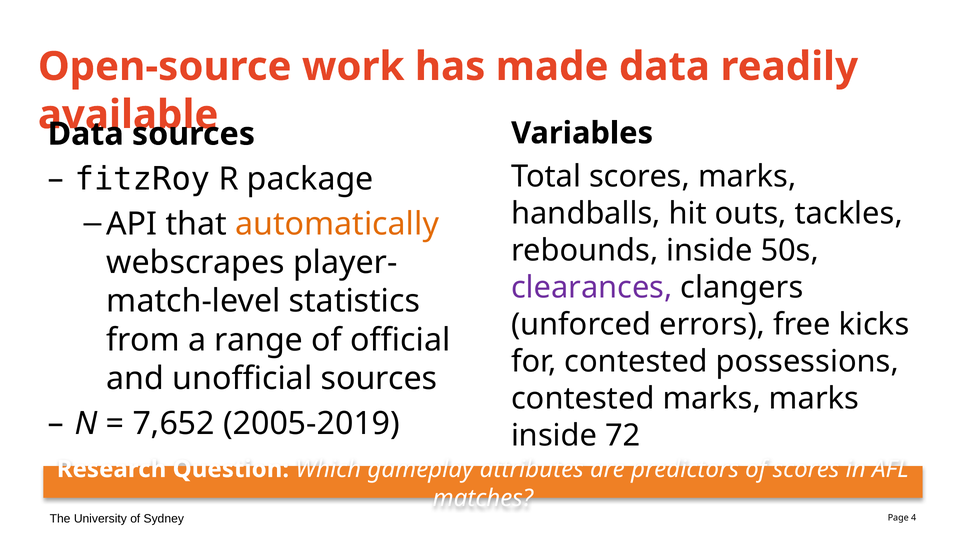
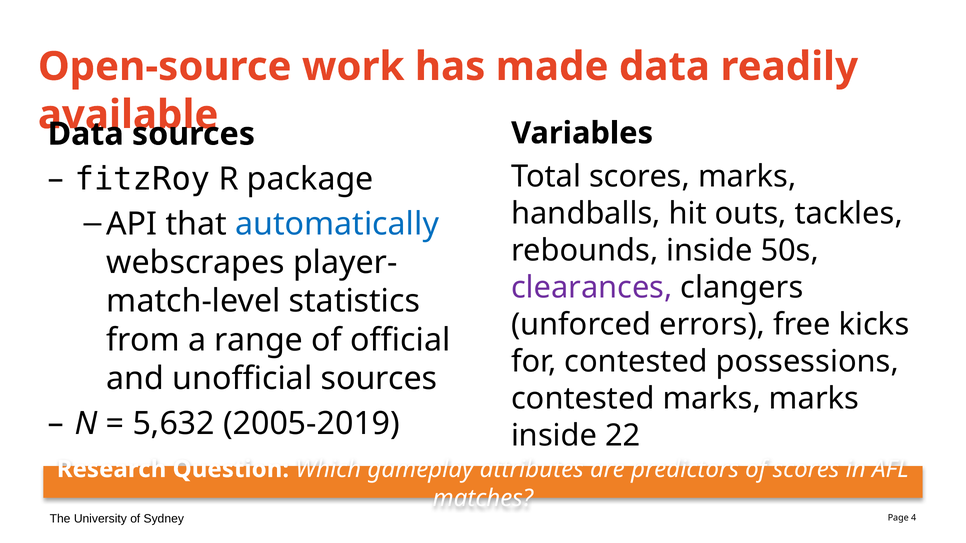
automatically colour: orange -> blue (337, 224)
7,652: 7,652 -> 5,632 (174, 424)
72: 72 -> 22 (623, 436)
